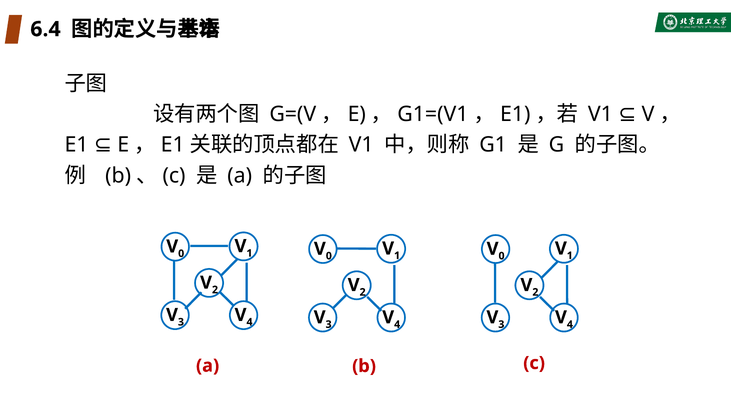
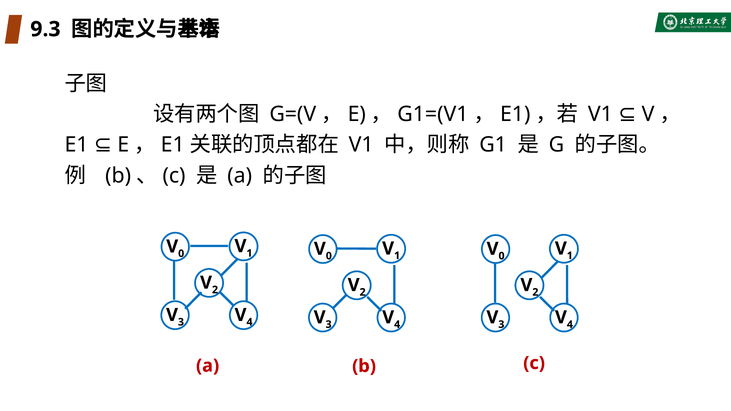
6.4: 6.4 -> 9.3 (45, 29)
